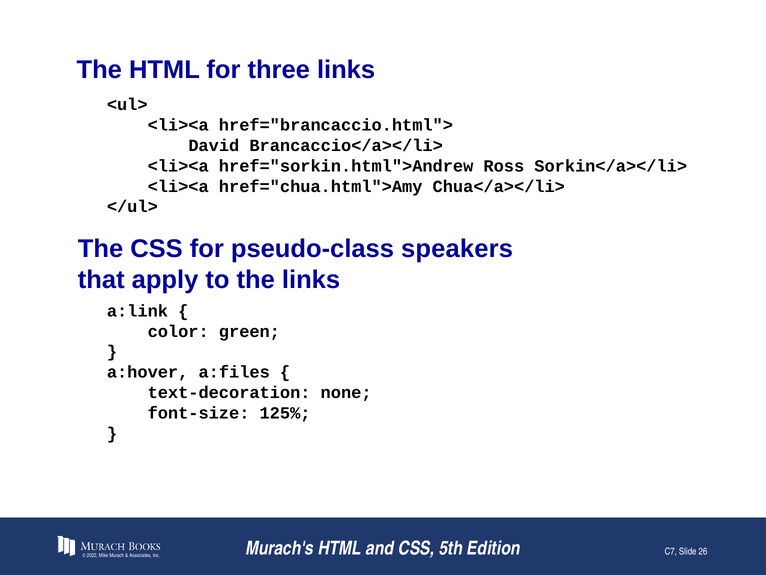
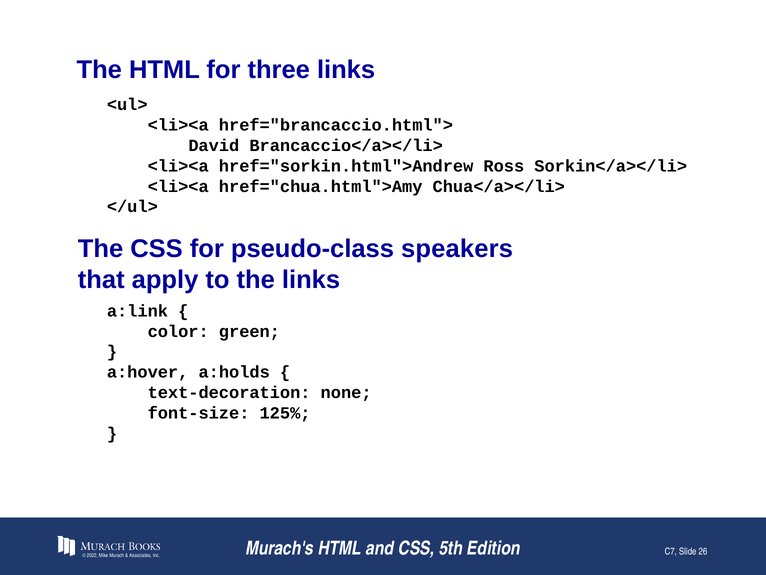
a:files: a:files -> a:holds (234, 372)
